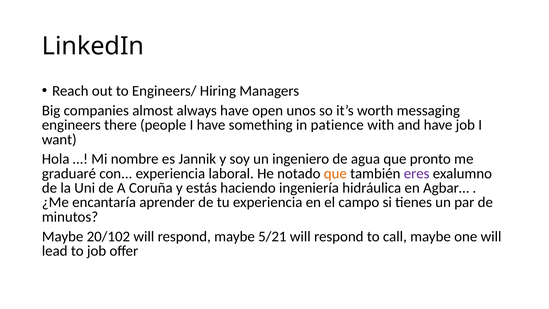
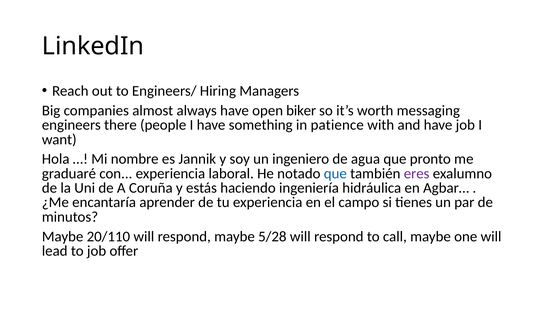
unos: unos -> biker (301, 110)
que colour: orange -> blue (335, 173)
20/102: 20/102 -> 20/110 (108, 236)
5/21: 5/21 -> 5/28 (272, 236)
